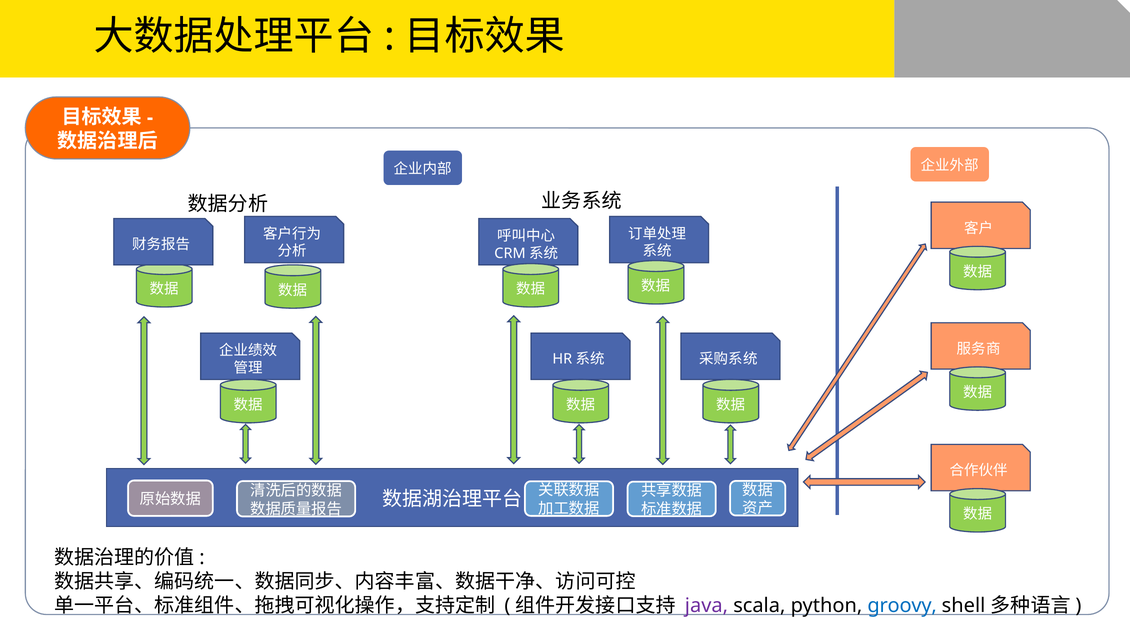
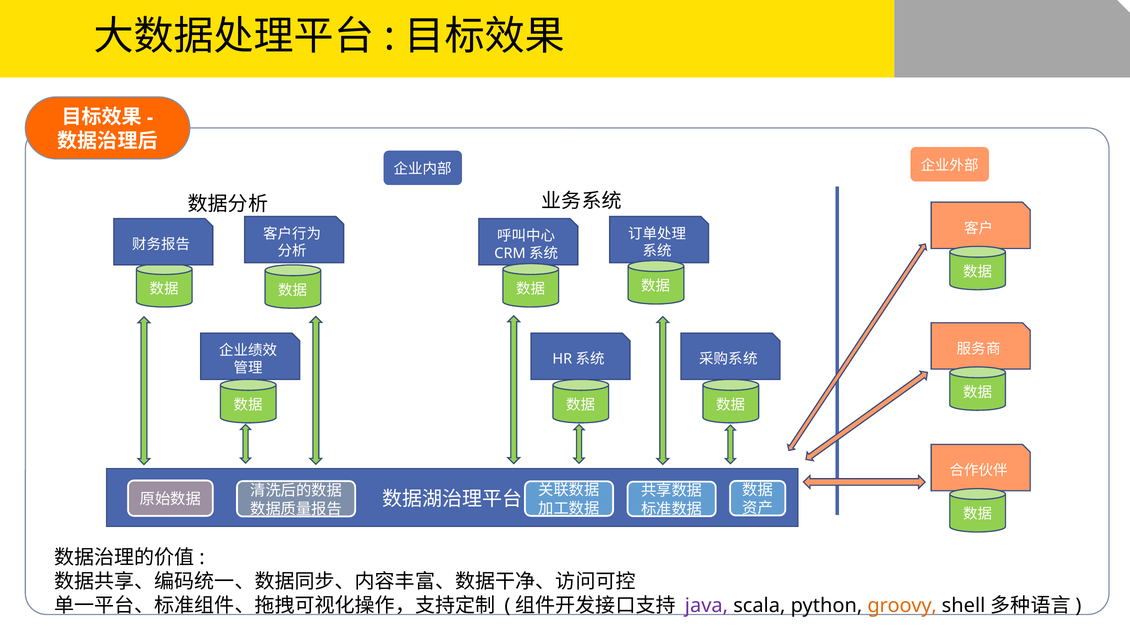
groovy colour: blue -> orange (902, 606)
